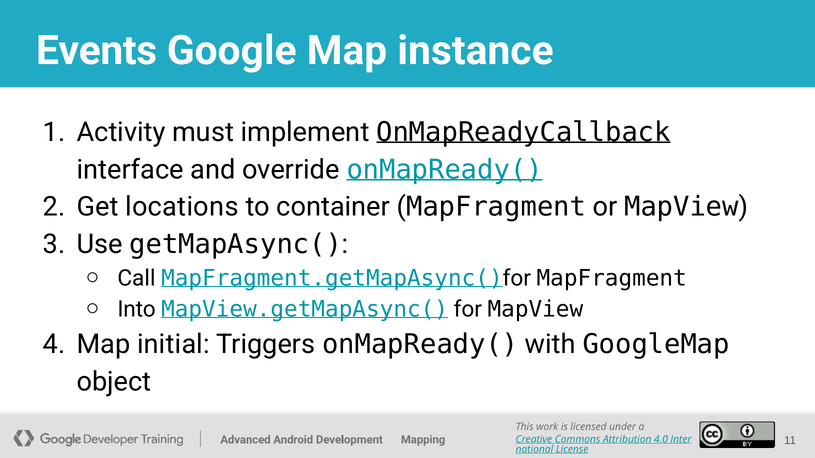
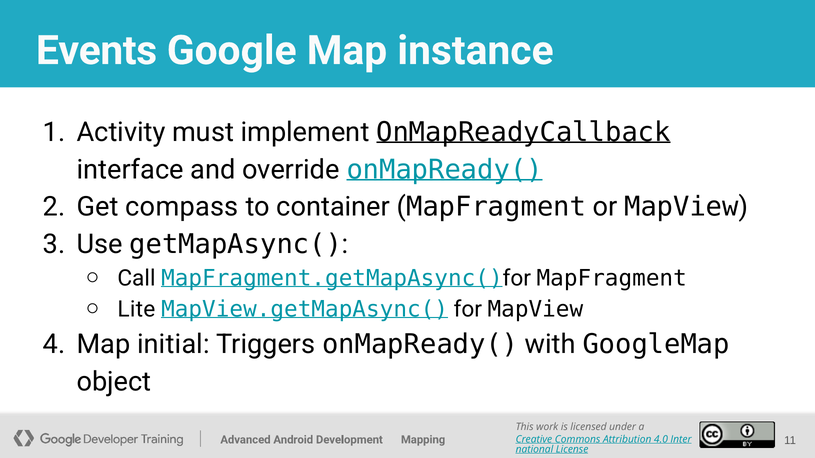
locations: locations -> compass (182, 207)
Into: Into -> Lite (136, 310)
